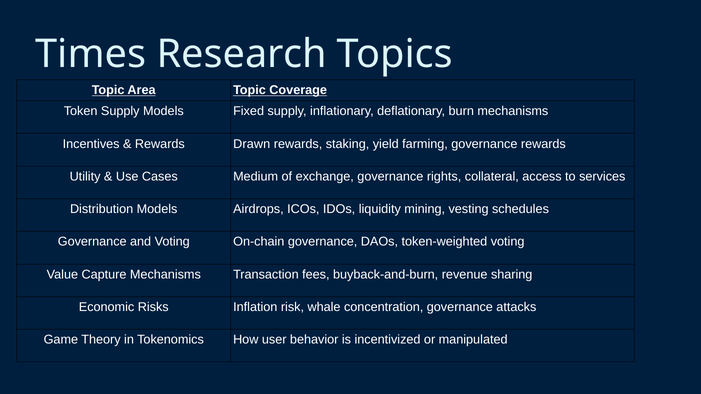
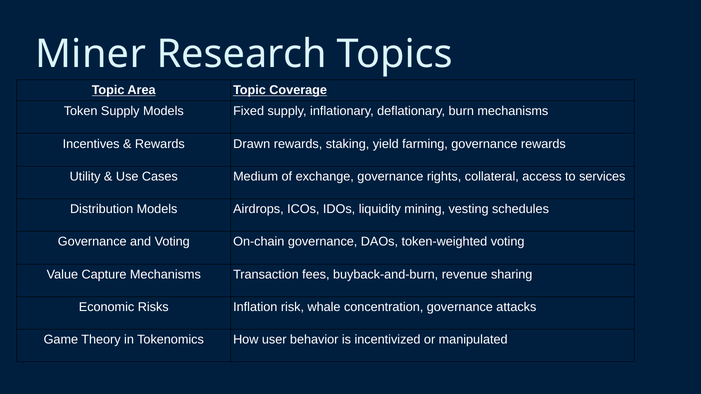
Times: Times -> Miner (91, 54)
